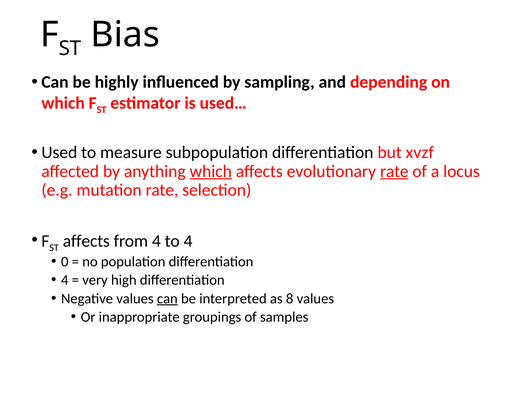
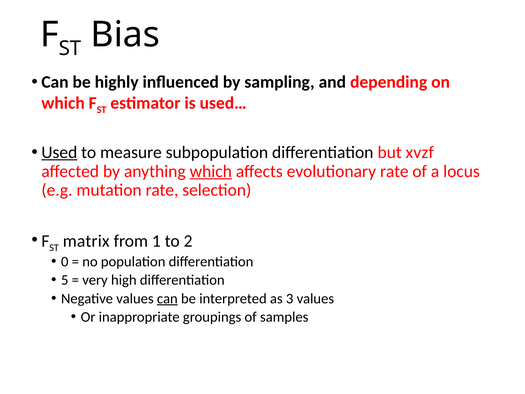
Used underline: none -> present (59, 152)
rate underline: present -> none (394, 171)
affects: affects -> matrix (86, 241)
from 4: 4 -> 1 (156, 241)
to 4: 4 -> 2 (188, 241)
4: 4 -> 5 (65, 280)
8: 8 -> 3 (290, 298)
